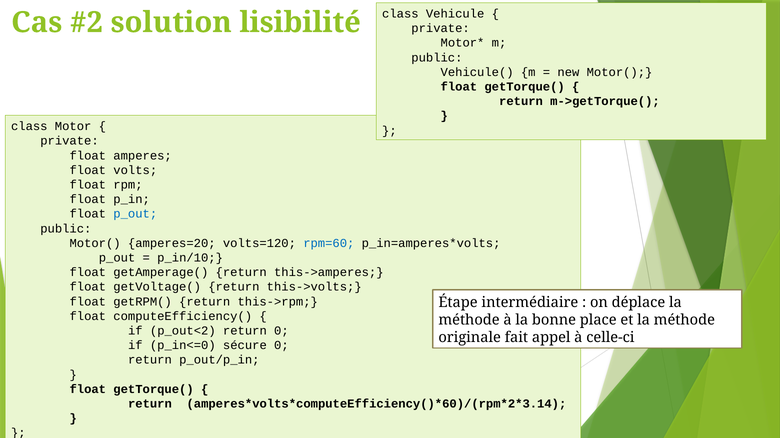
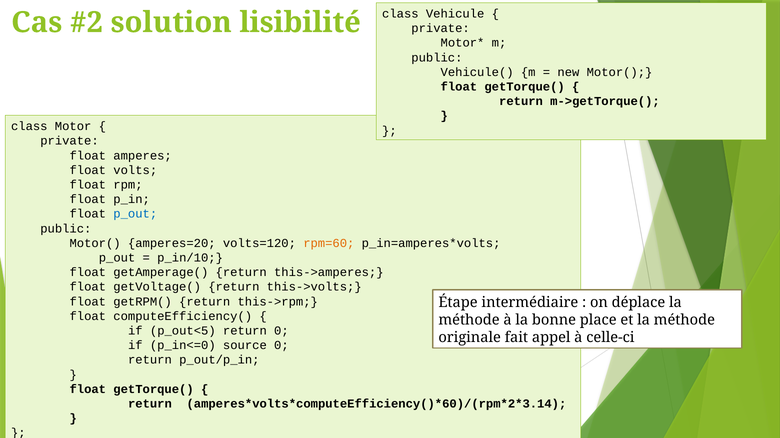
rpm=60 colour: blue -> orange (329, 244)
p_out<2: p_out<2 -> p_out<5 (183, 331)
sécure: sécure -> source (245, 346)
